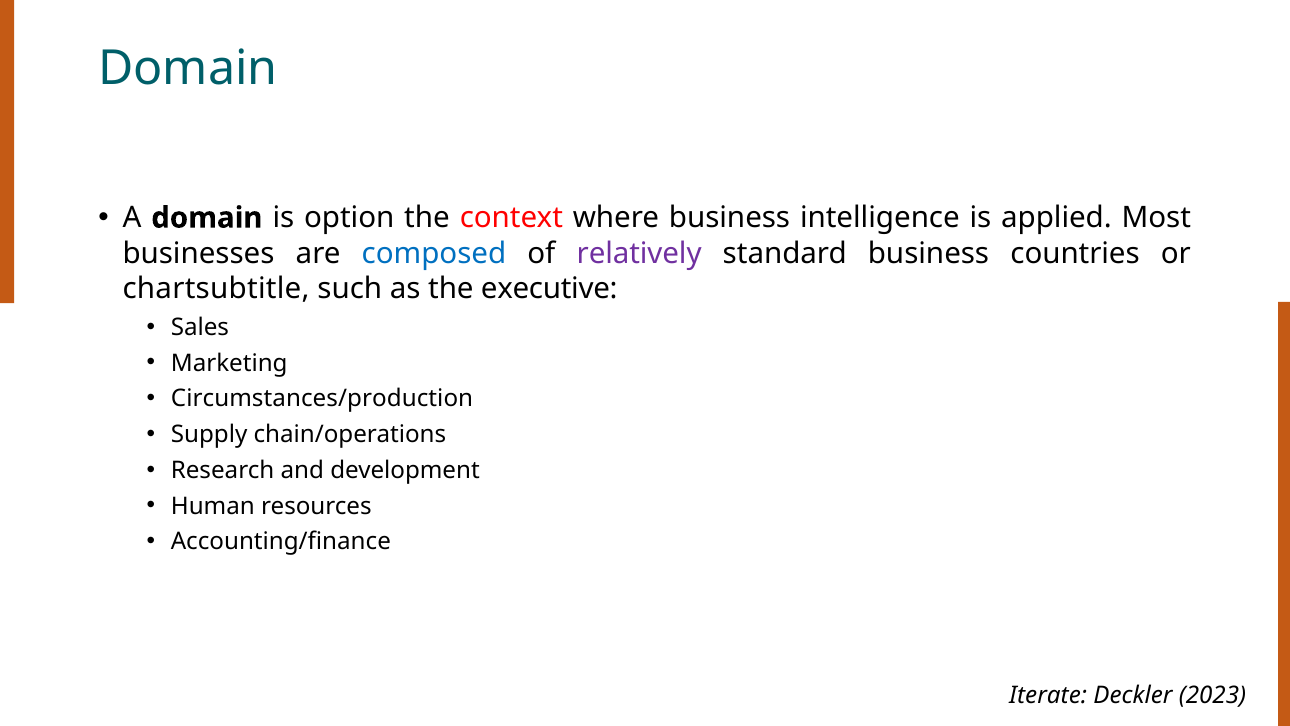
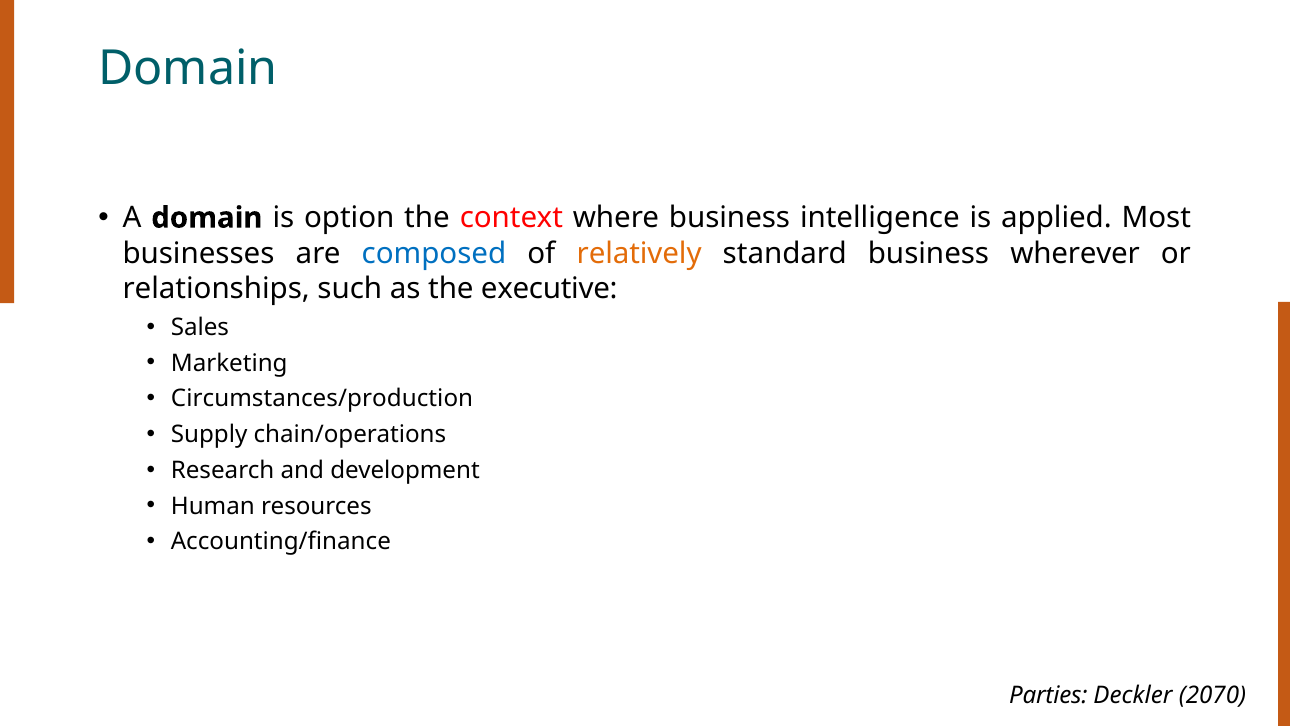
relatively colour: purple -> orange (639, 253)
countries: countries -> wherever (1075, 253)
chartsubtitle: chartsubtitle -> relationships (216, 289)
Iterate: Iterate -> Parties (1048, 696)
2023: 2023 -> 2070 (1212, 696)
